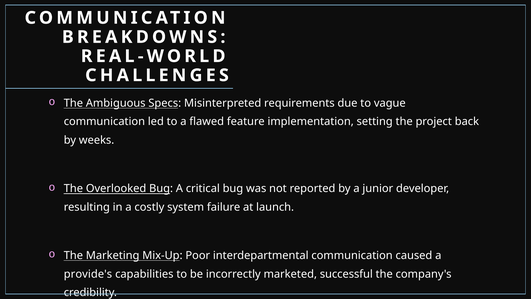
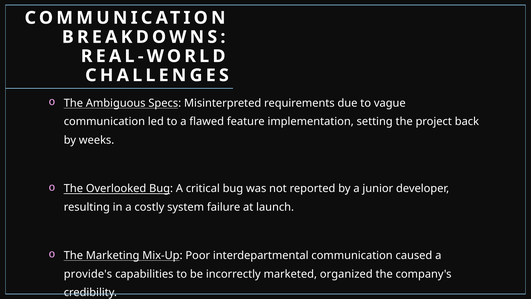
successful: successful -> organized (346, 274)
